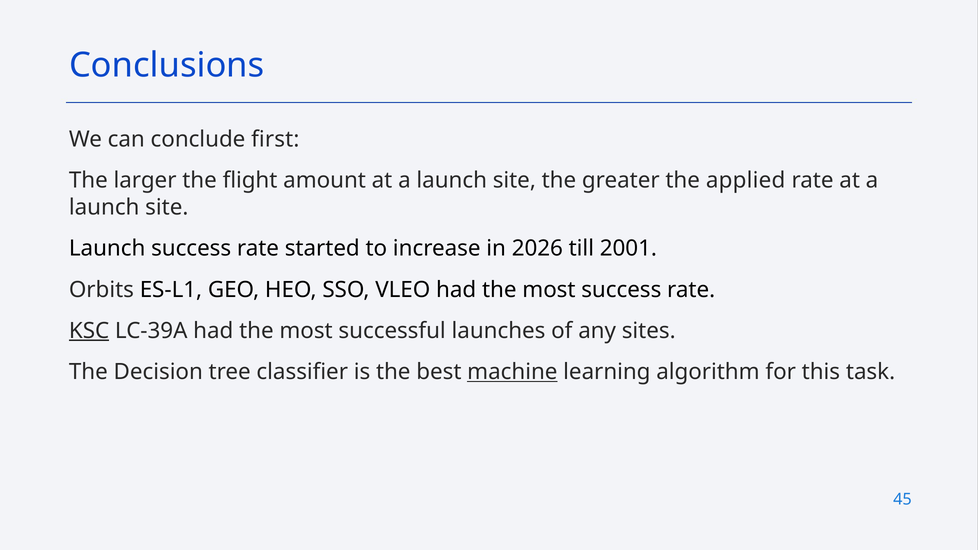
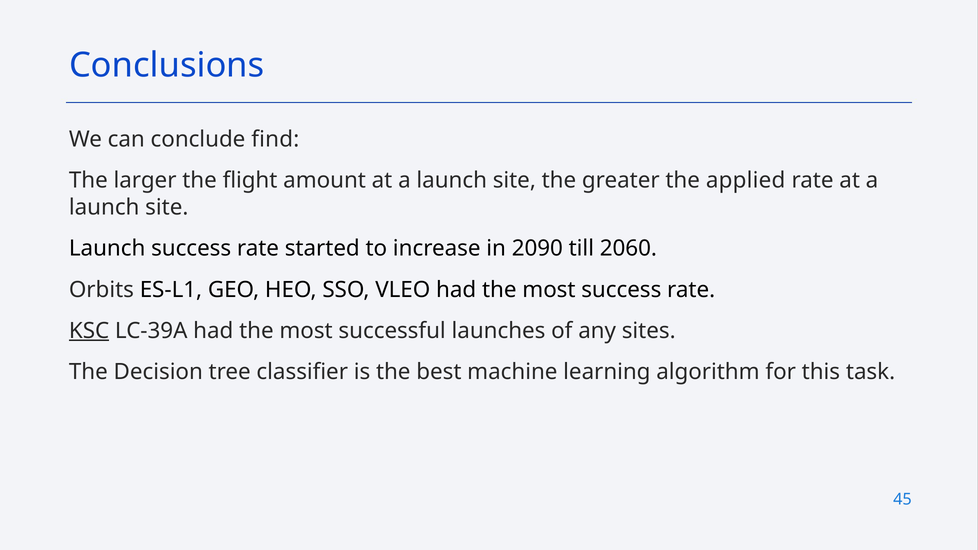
first: first -> find (275, 140)
2026: 2026 -> 2090 (537, 249)
2001: 2001 -> 2060 (628, 249)
machine underline: present -> none (512, 372)
